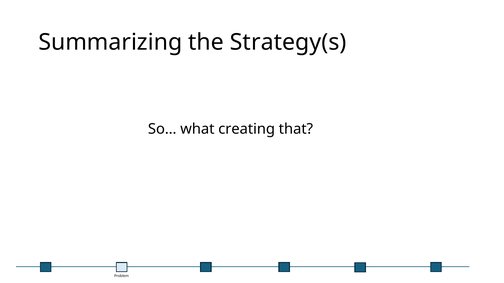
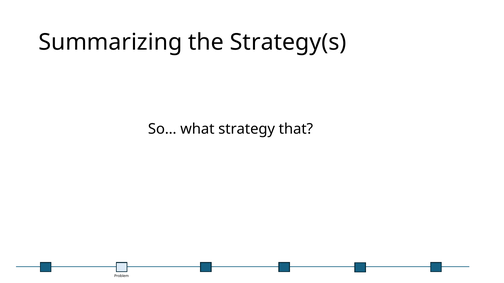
creating: creating -> strategy (247, 129)
